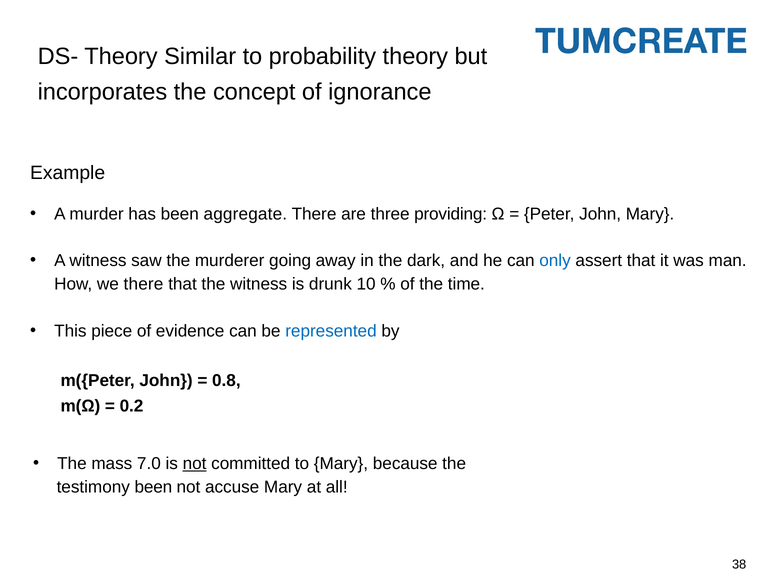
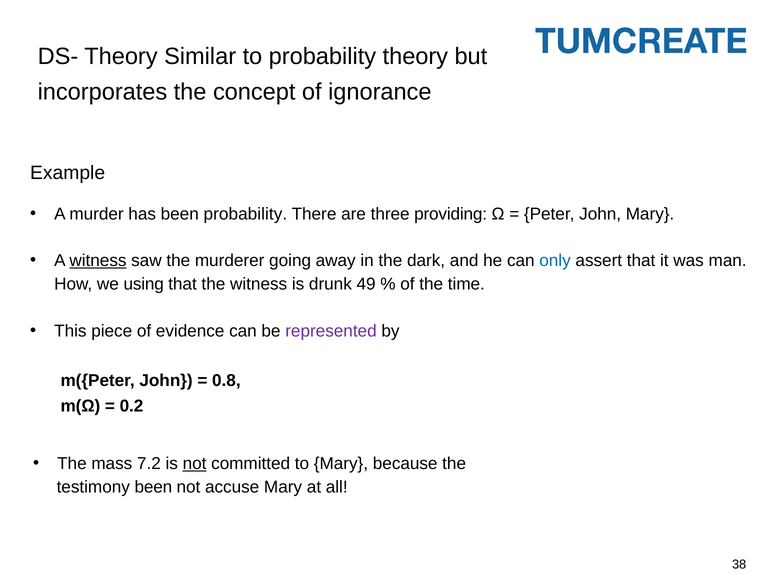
been aggregate: aggregate -> probability (245, 214)
witness underline: none -> present (98, 261)
we there: there -> using (144, 284)
10: 10 -> 49 (366, 284)
represented colour: blue -> purple (331, 331)
7.0: 7.0 -> 7.2 (149, 463)
